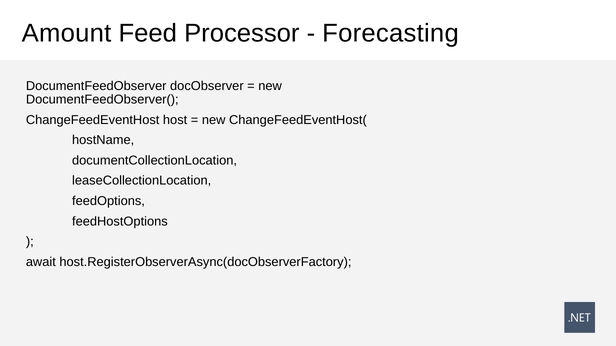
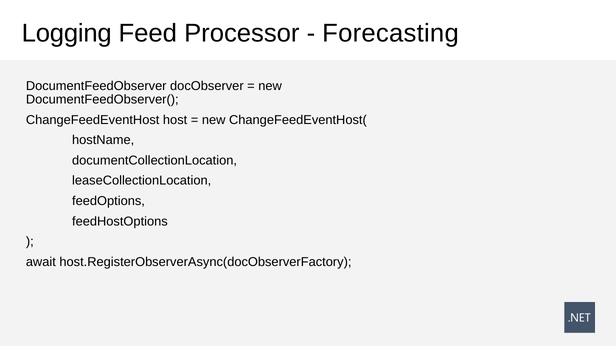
Amount: Amount -> Logging (67, 33)
